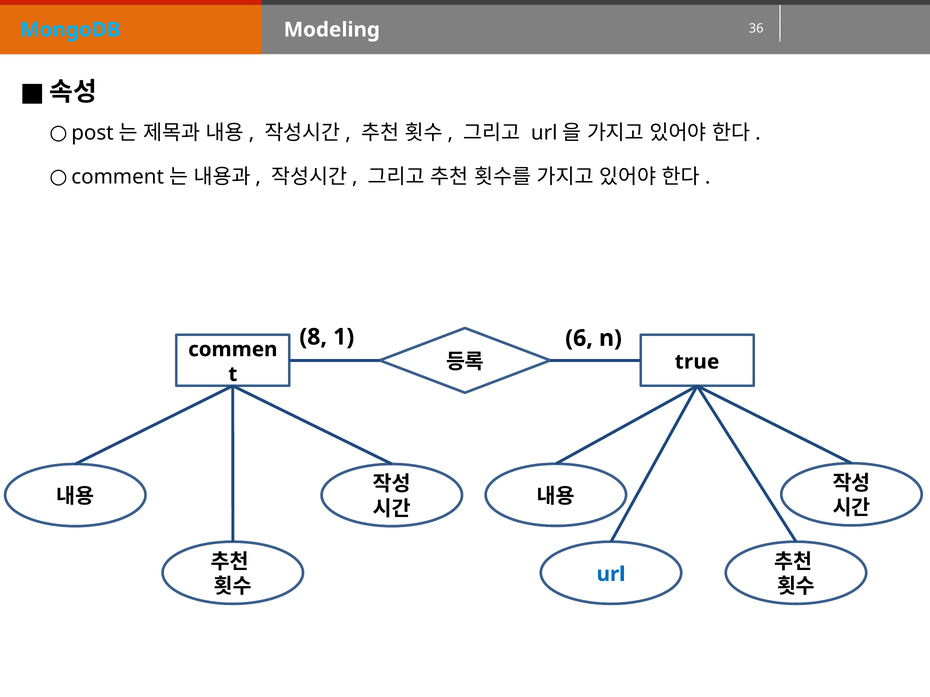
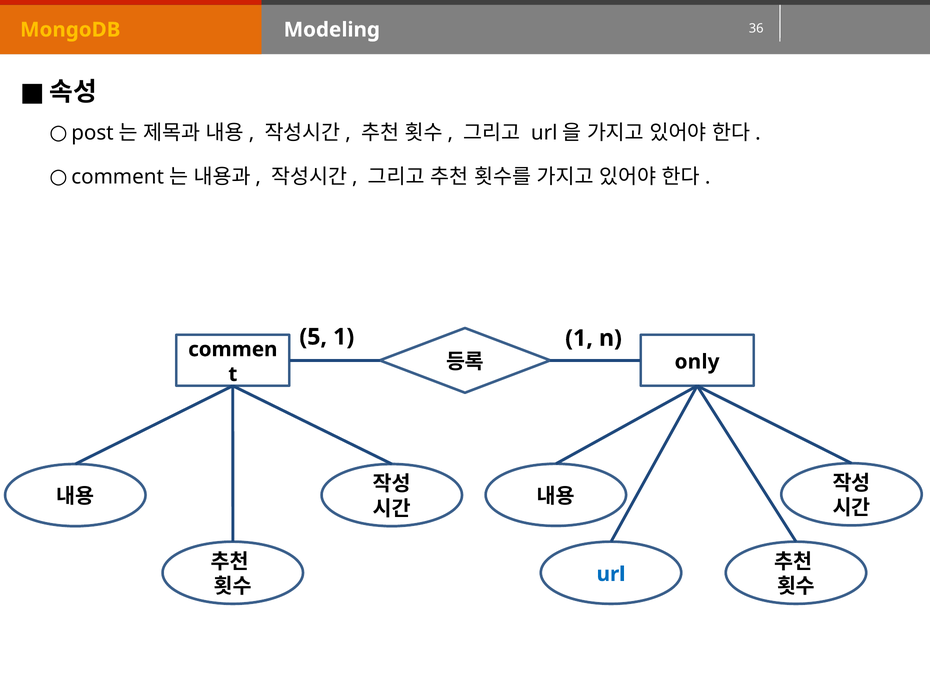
MongoDB colour: light blue -> yellow (70, 30)
8: 8 -> 5 (313, 337)
1 6: 6 -> 1 (579, 338)
true: true -> only (697, 362)
